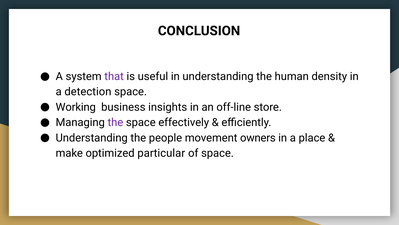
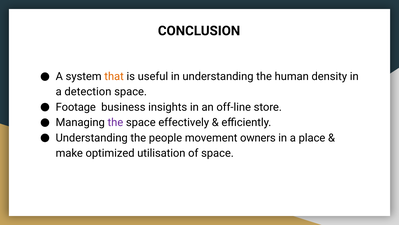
that colour: purple -> orange (114, 76)
Working: Working -> Footage (76, 107)
particular: particular -> utilisation (161, 153)
